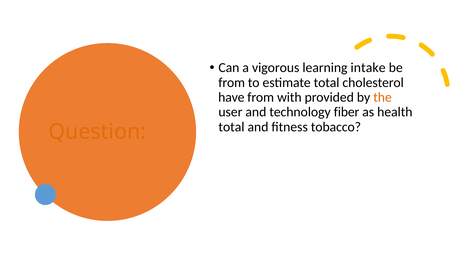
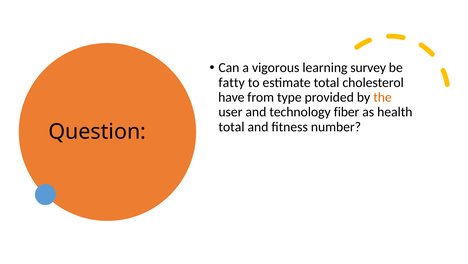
intake: intake -> survey (368, 68)
from: from -> fatty (232, 82)
with: with -> type (289, 97)
tobacco: tobacco -> number (336, 126)
Question colour: orange -> black (97, 131)
